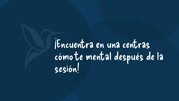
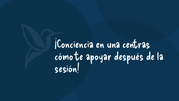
¡Encuentra: ¡Encuentra -> ¡Conciencia (74, 44)
mental: mental -> apoyar (99, 56)
